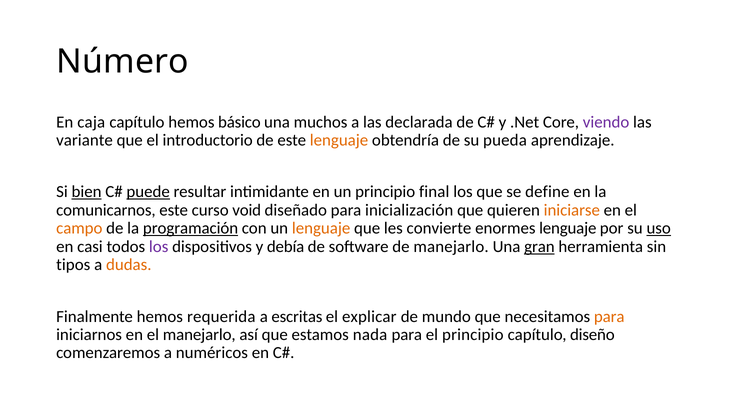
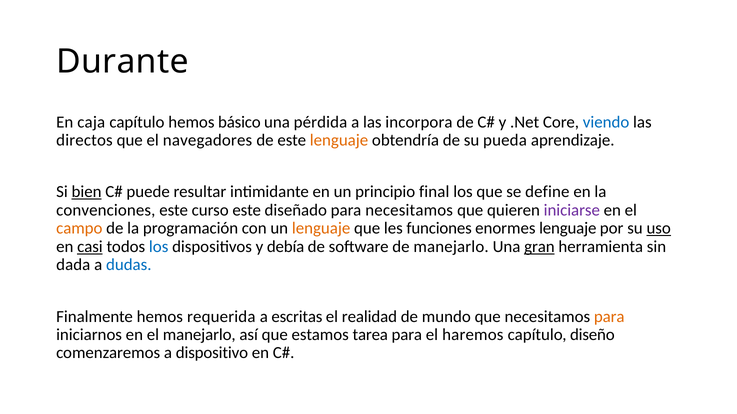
Número: Número -> Durante (123, 62)
muchos: muchos -> pérdida (320, 122)
declarada: declarada -> incorpora (419, 122)
viendo colour: purple -> blue (606, 122)
variante: variante -> directos (84, 140)
introductorio: introductorio -> navegadores (208, 140)
puede underline: present -> none (148, 192)
comunicarnos: comunicarnos -> convenciones (106, 210)
curso void: void -> este (247, 210)
para inicialización: inicialización -> necesitamos (409, 210)
iniciarse colour: orange -> purple (572, 210)
programación underline: present -> none (191, 229)
convierte: convierte -> funciones (439, 229)
casi underline: none -> present (90, 247)
los colour: purple -> blue (159, 247)
tipos: tipos -> dada (73, 265)
dudas colour: orange -> blue (129, 265)
explicar: explicar -> realidad (369, 317)
nada: nada -> tarea (370, 335)
el principio: principio -> haremos (473, 335)
numéricos: numéricos -> dispositivo (212, 353)
